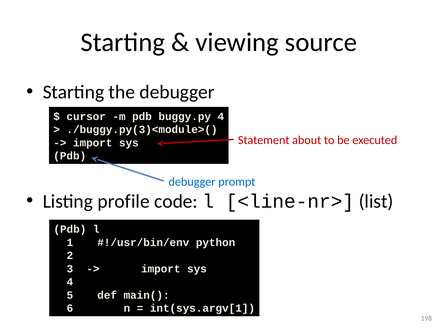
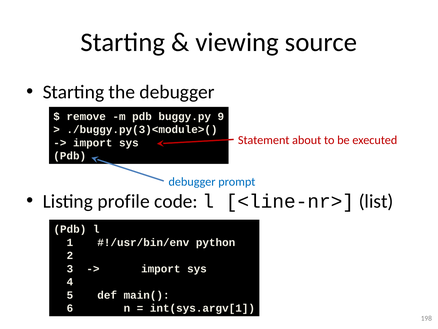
cursor: cursor -> remove (86, 116)
buggy.py 4: 4 -> 9 (221, 116)
